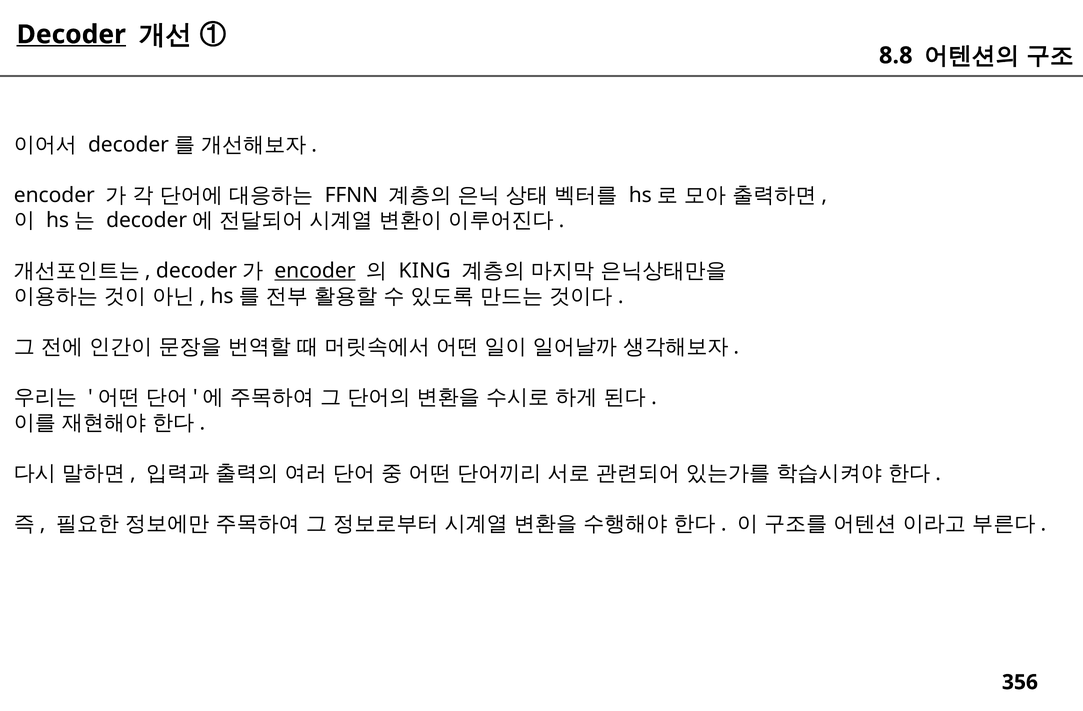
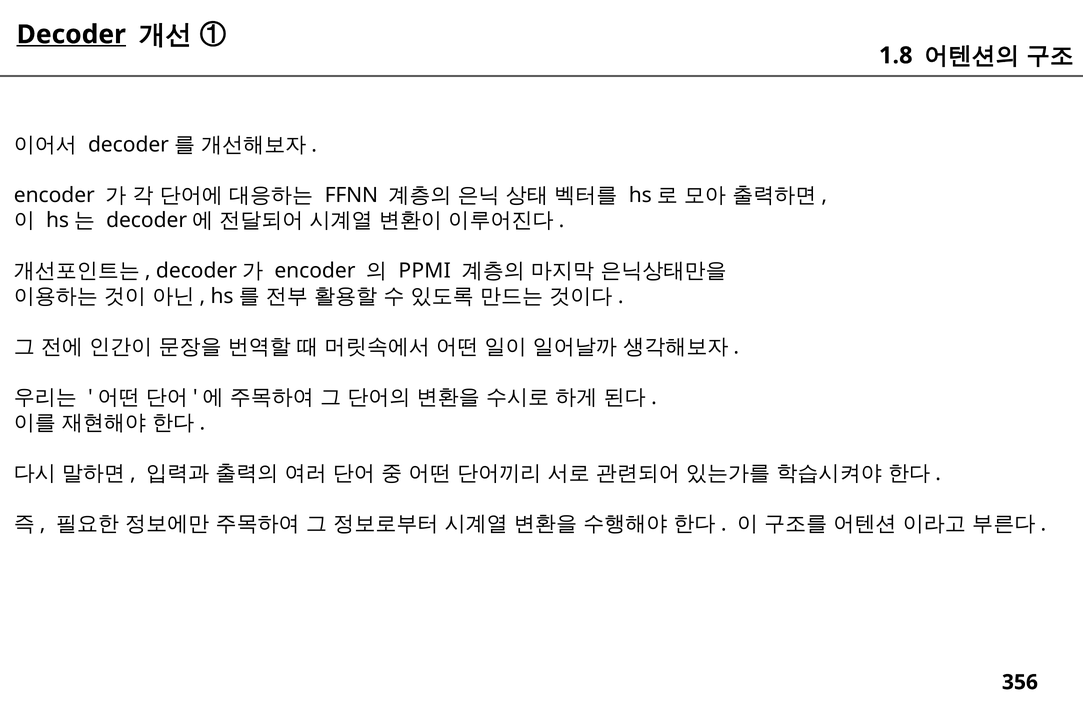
8.8: 8.8 -> 1.8 (896, 56)
encoder underline: present -> none (315, 271)
KING: KING -> PPMI (425, 271)
